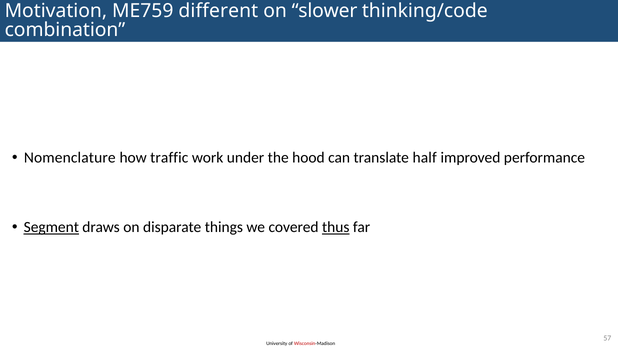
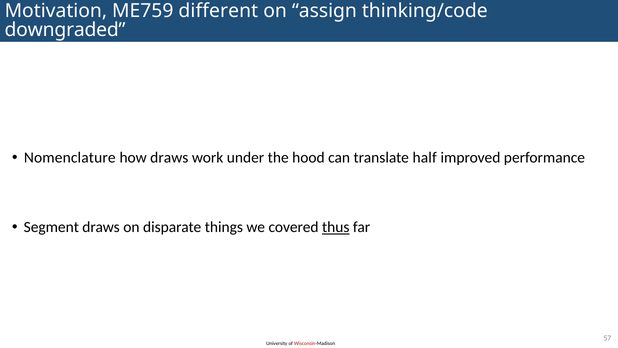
slower: slower -> assign (324, 11)
combination: combination -> downgraded (65, 30)
how traffic: traffic -> draws (169, 158)
Segment underline: present -> none (51, 227)
